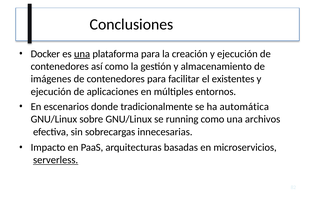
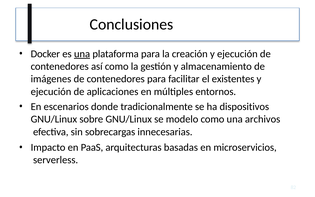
automática: automática -> dispositivos (244, 107)
running: running -> modelo (182, 119)
serverless underline: present -> none (56, 160)
